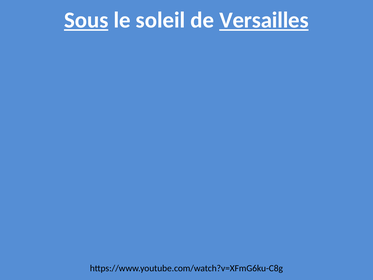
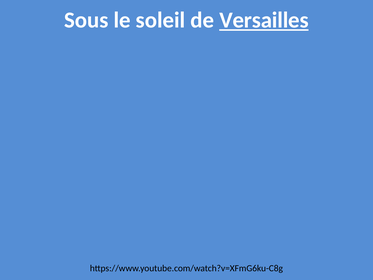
Sous underline: present -> none (86, 20)
